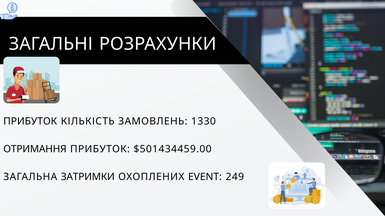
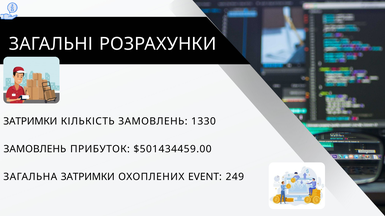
ПРИБУТОК: ПРИБУТОК -> ЗАТРИМКИ (30, 122)
ОТРИМАННЯ: ОТРИМАННЯ -> ЗАМОВЛЕНЬ (35, 149)
